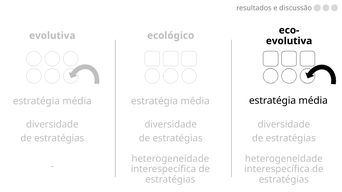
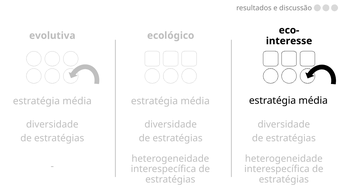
evolutiva: evolutiva -> interesse (289, 41)
